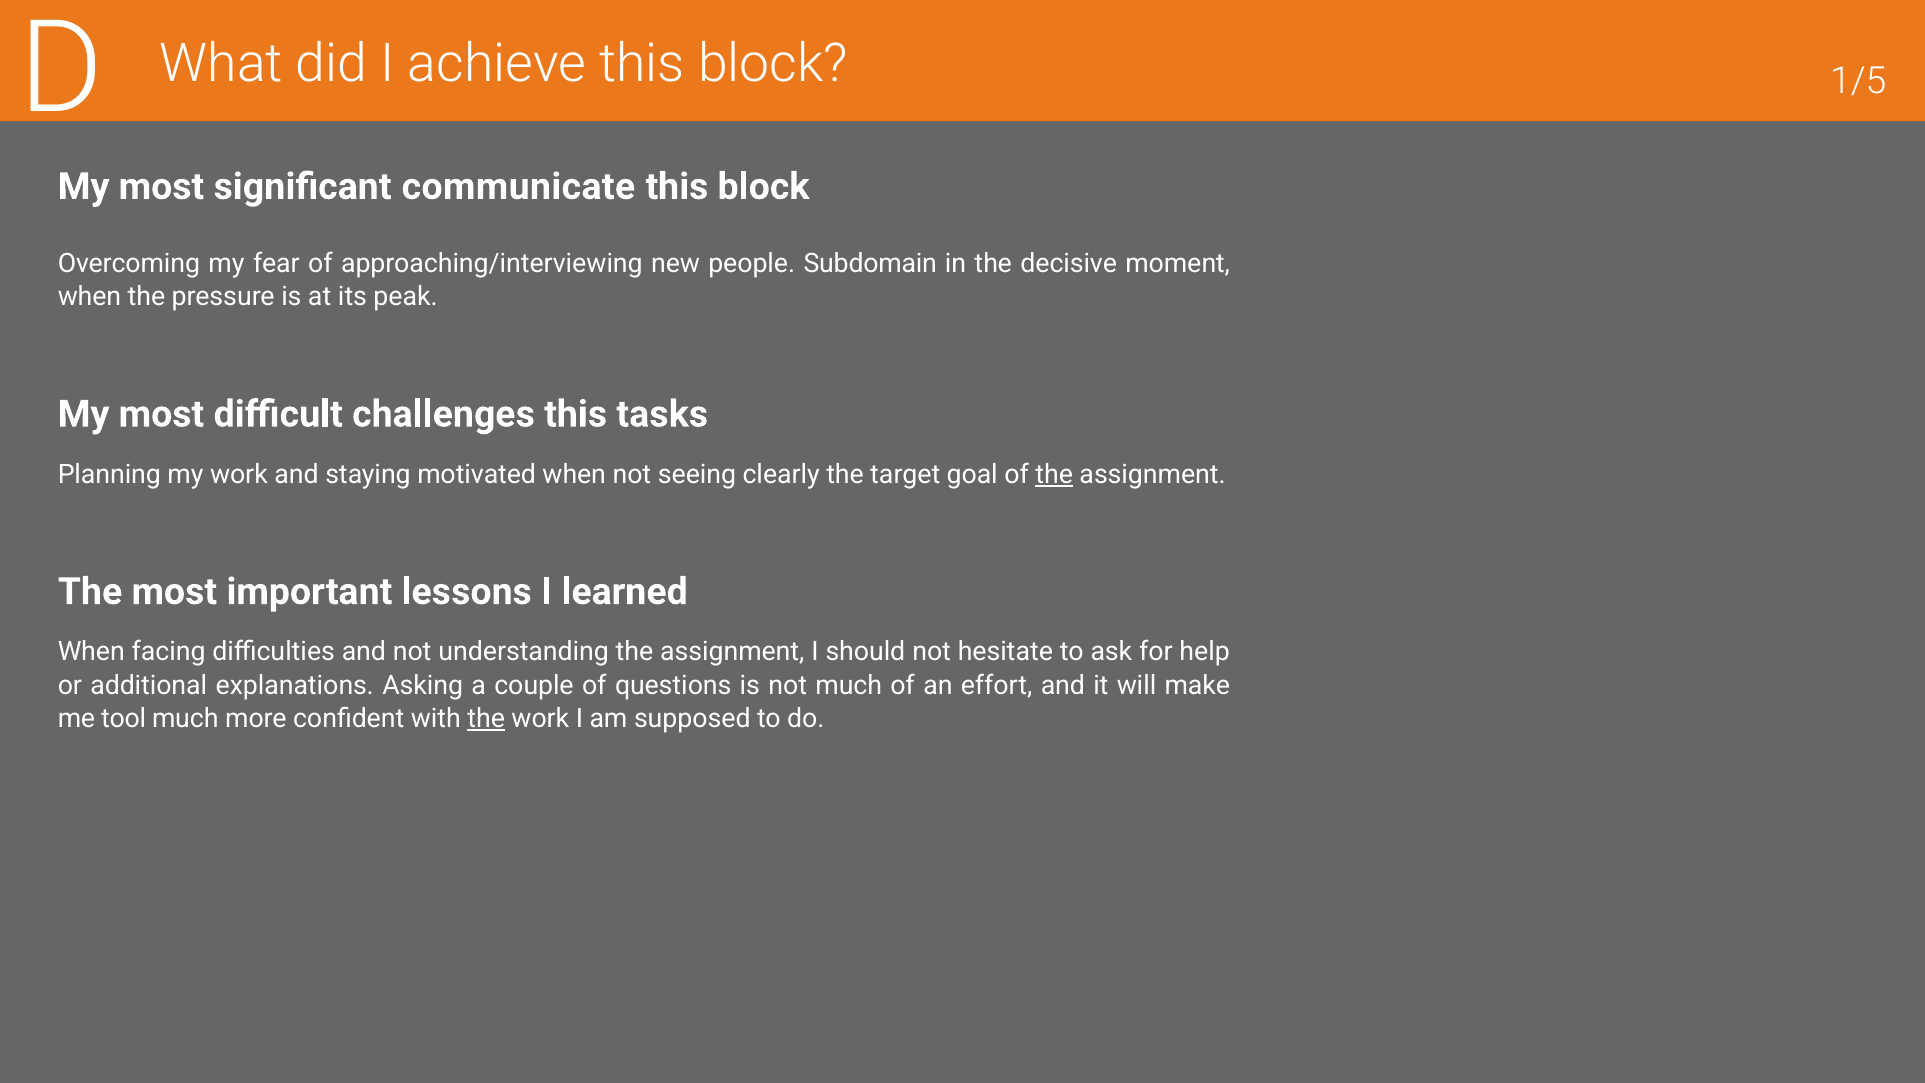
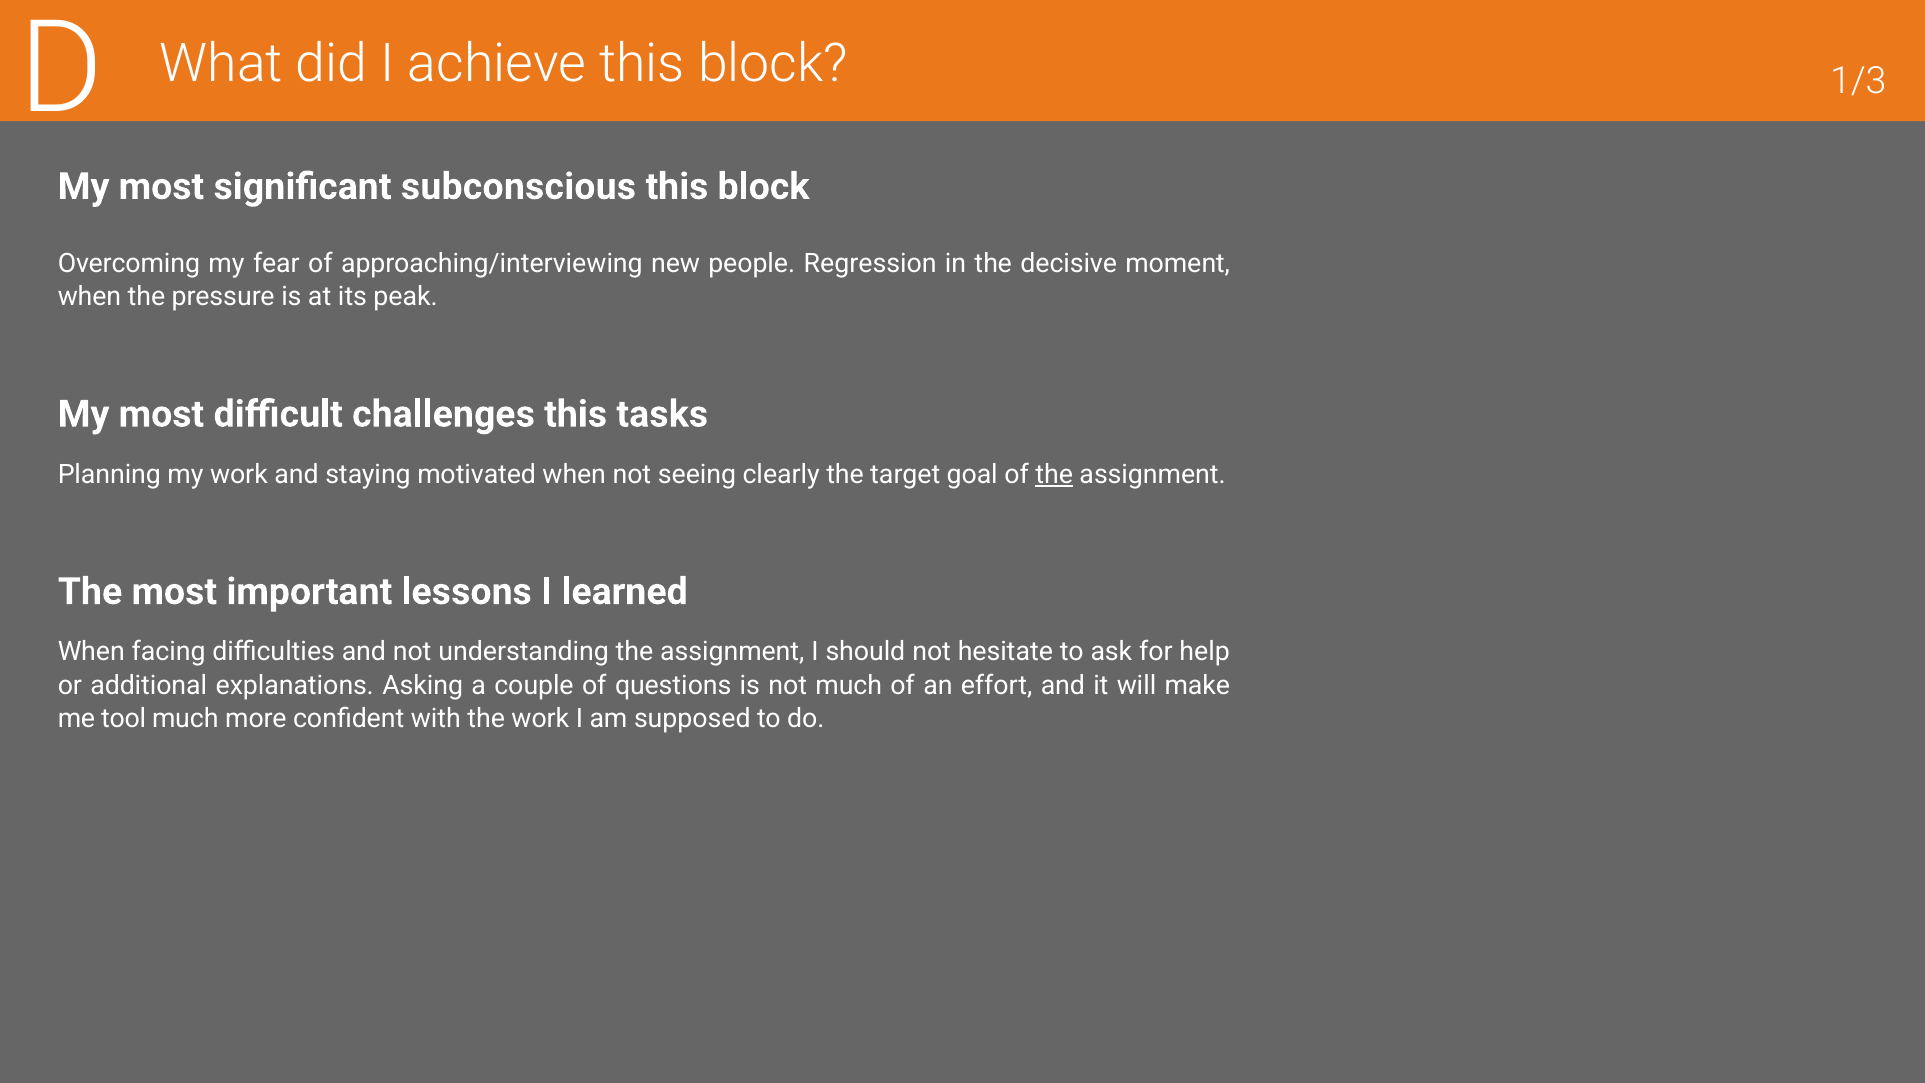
1/5: 1/5 -> 1/3 (1858, 81)
communicate: communicate -> subconscious (518, 187)
Subdomain: Subdomain -> Regression (870, 264)
the underline: present -> none (486, 719)
